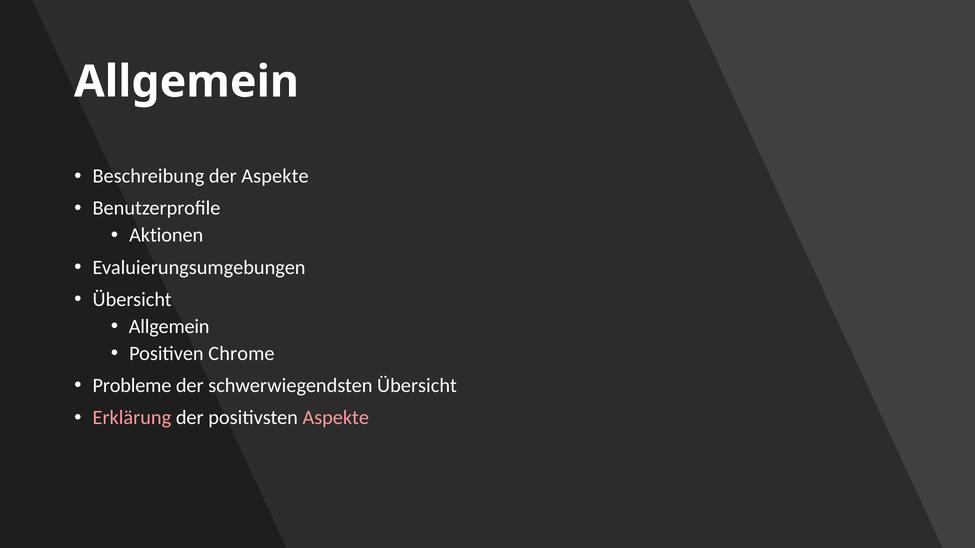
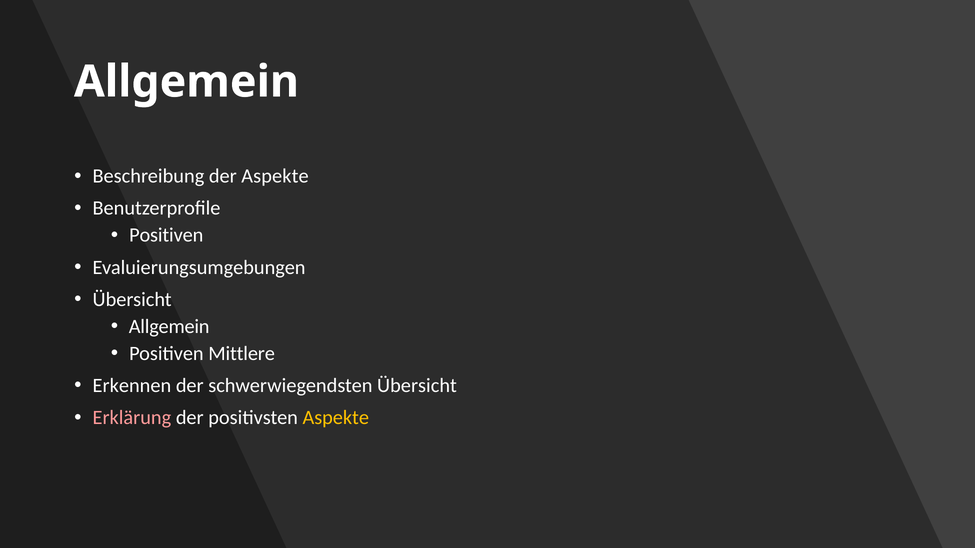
Aktionen: Aktionen -> Positiven (166, 235)
Chrome: Chrome -> Mittlere (242, 354)
Probleme: Probleme -> Erkennen (132, 386)
Aspekte colour: pink -> yellow (336, 418)
